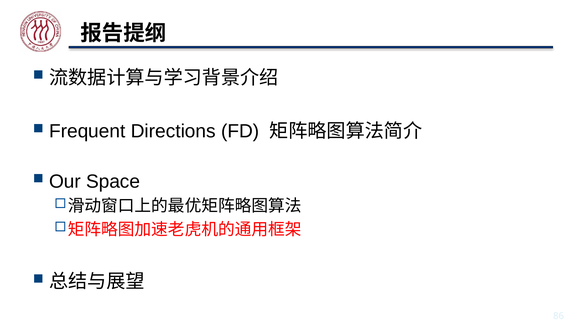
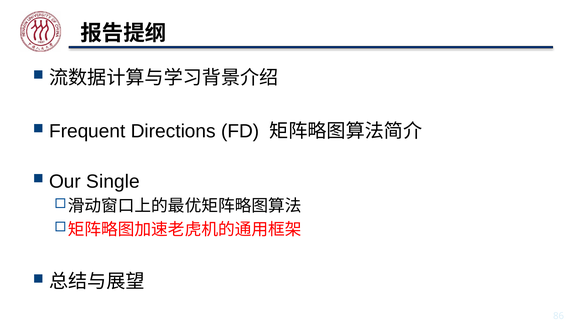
Space: Space -> Single (113, 182)
